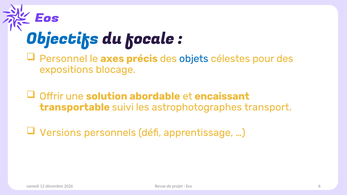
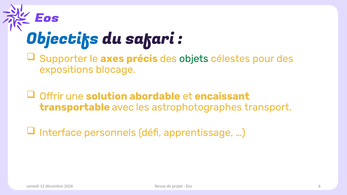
focale: focale -> safari (150, 39)
Personnel: Personnel -> Supporter (63, 59)
objets colour: blue -> green (194, 59)
suivi: suivi -> avec (123, 107)
Versions: Versions -> Interface (61, 133)
